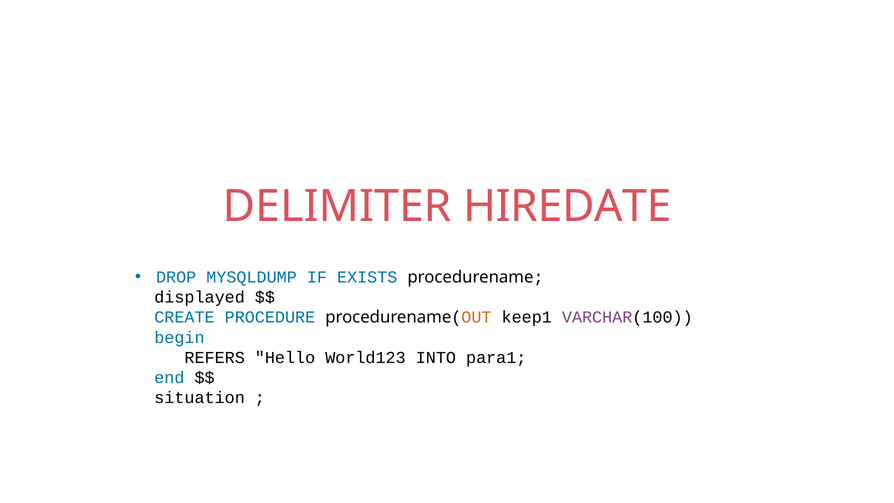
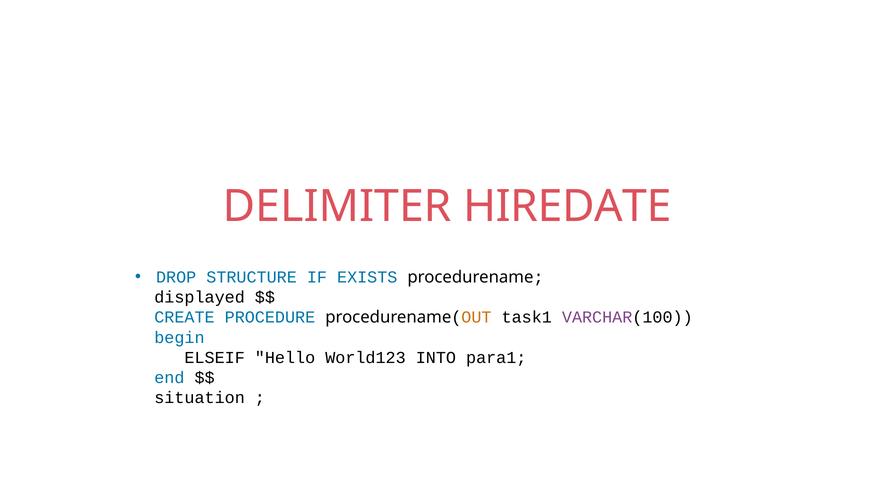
MYSQLDUMP: MYSQLDUMP -> STRUCTURE (252, 277)
keep1: keep1 -> task1 (527, 317)
REFERS: REFERS -> ELSEIF (215, 358)
